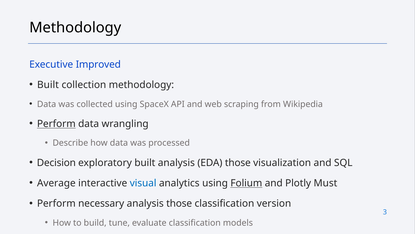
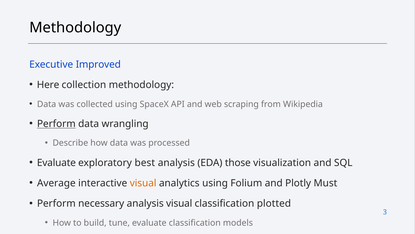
Built: Built -> Here (48, 85)
Decision: Decision -> Evaluate (56, 162)
exploratory built: built -> best (145, 162)
visual colour: blue -> orange (143, 183)
Folium underline: present -> none (246, 183)
analysis those: those -> visual (179, 203)
version: version -> plotted (274, 203)
